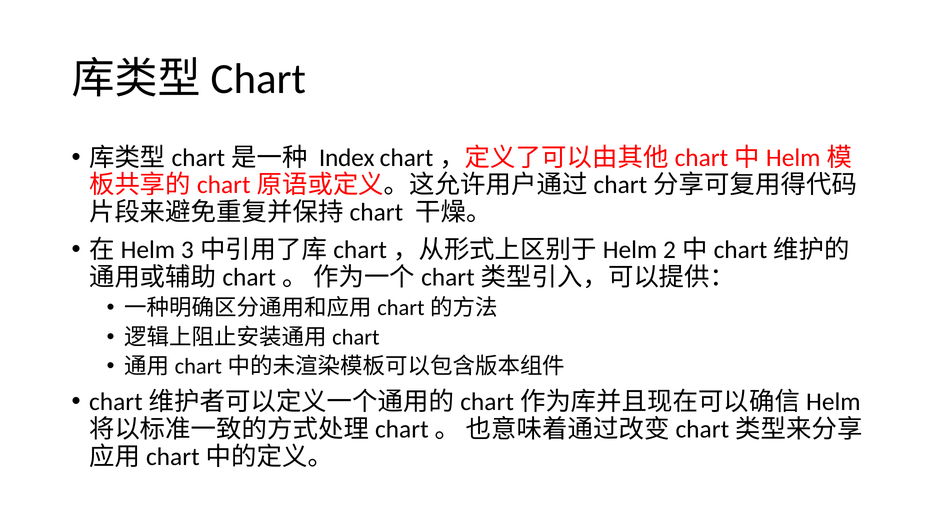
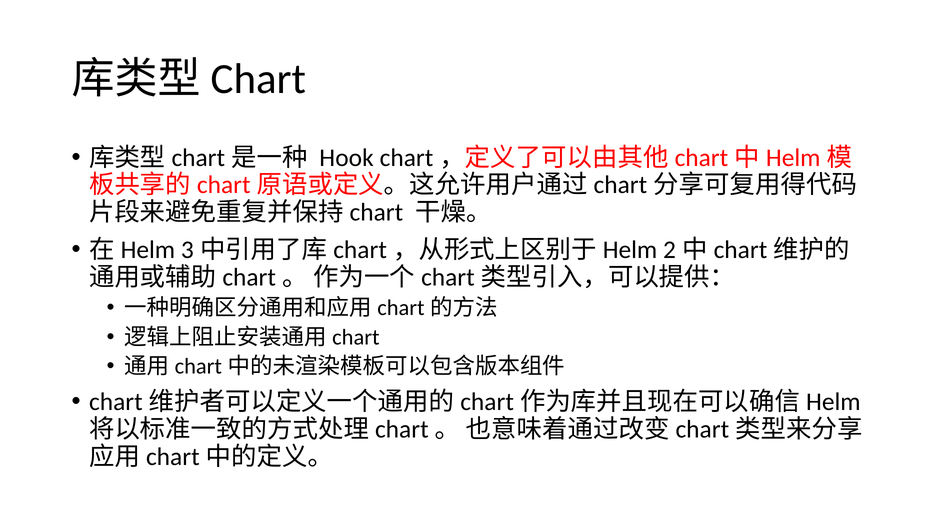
Index: Index -> Hook (347, 158)
